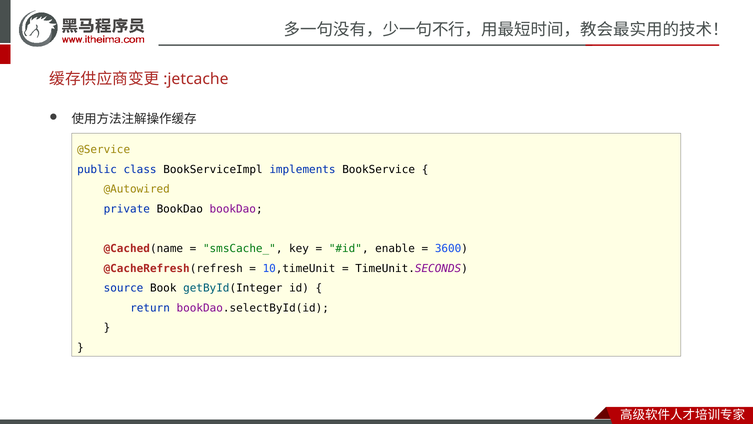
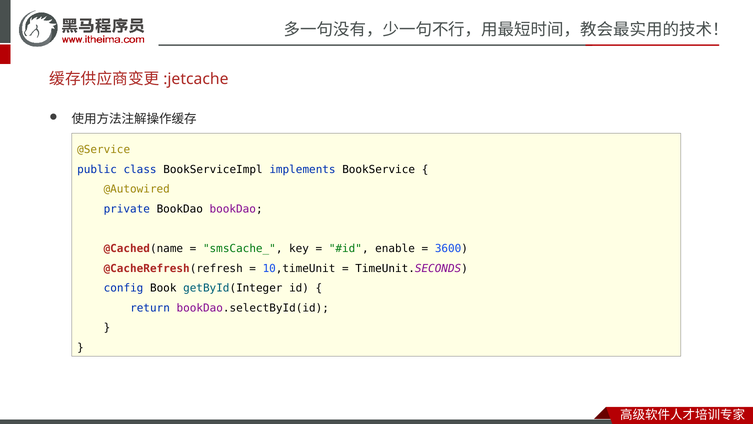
source: source -> config (124, 288)
